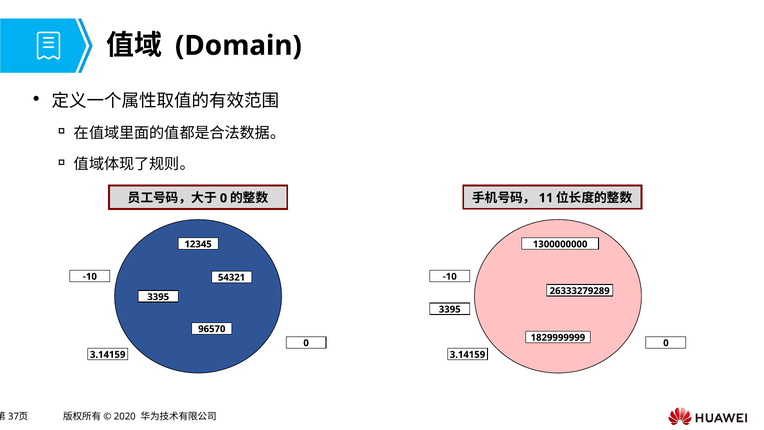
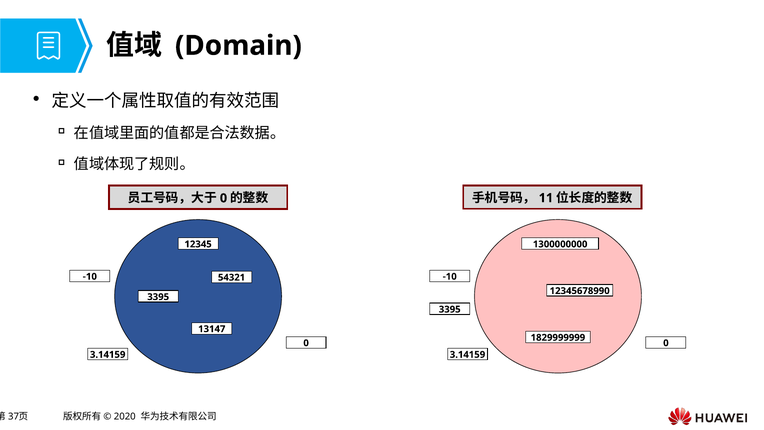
26333279289: 26333279289 -> 12345678990 (580, 291)
96570: 96570 -> 13147 (212, 329)
